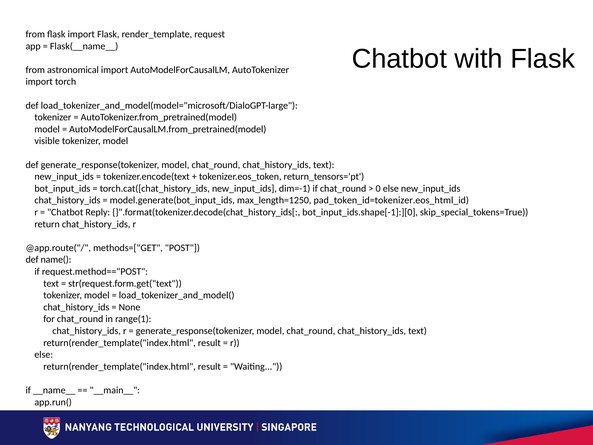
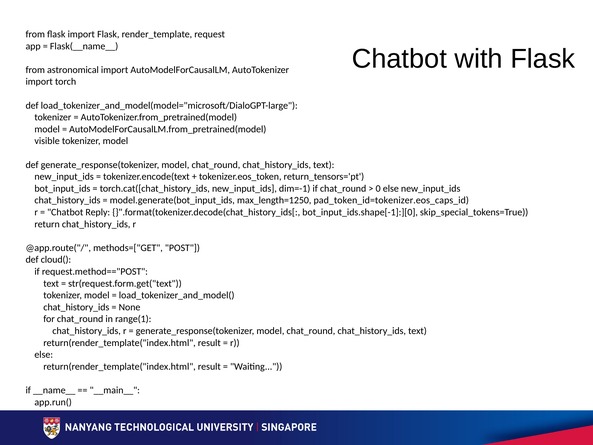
pad_token_id=tokenizer.eos_html_id: pad_token_id=tokenizer.eos_html_id -> pad_token_id=tokenizer.eos_caps_id (391, 200)
name(: name( -> cloud( (56, 260)
